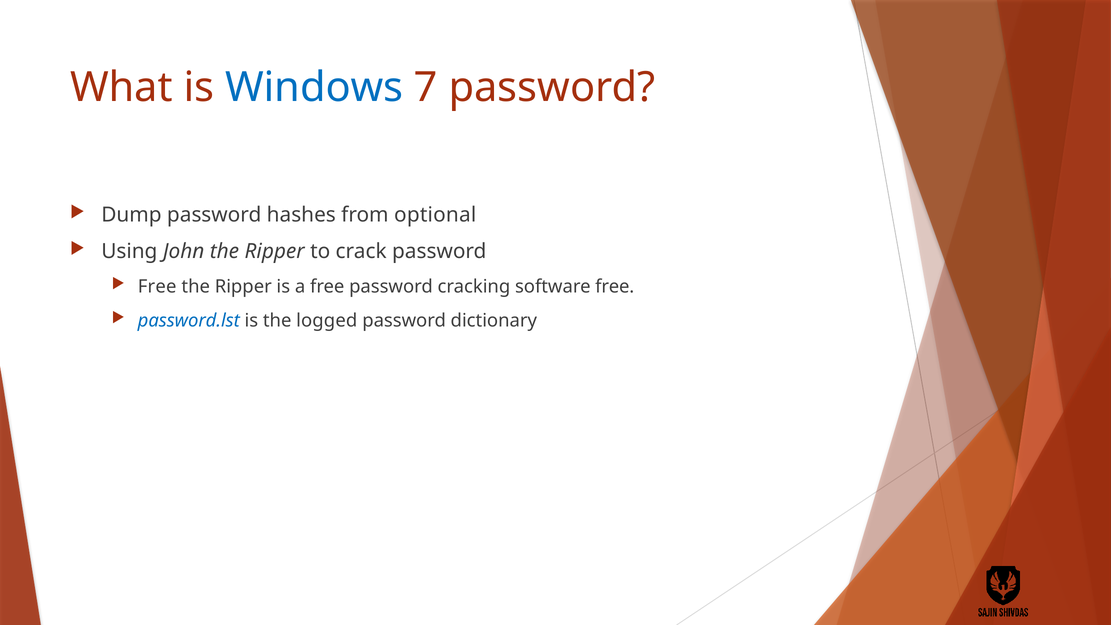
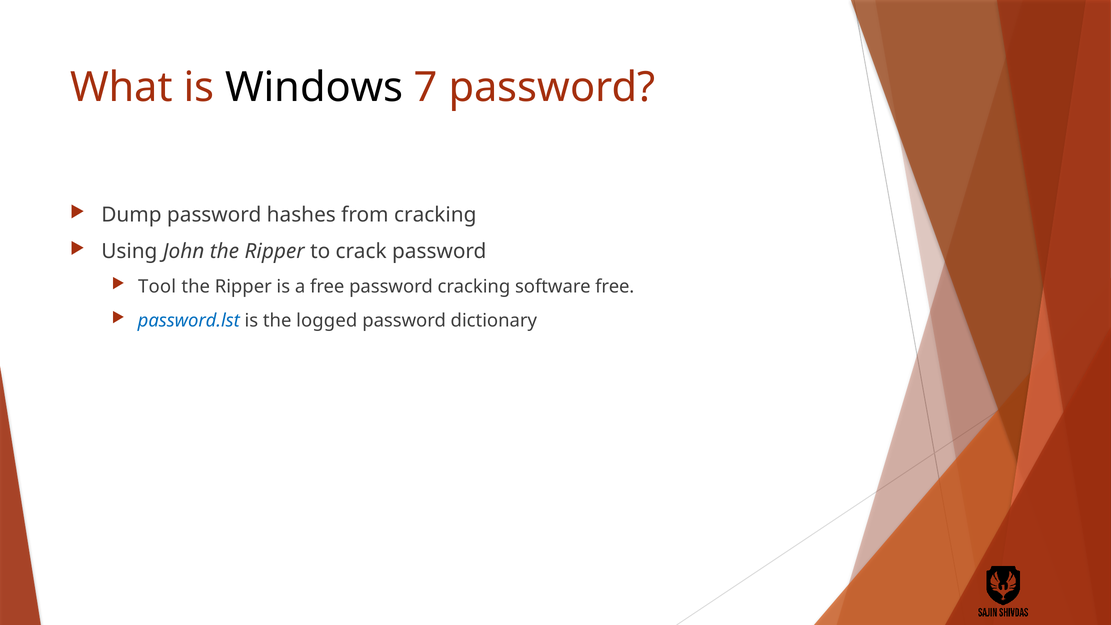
Windows colour: blue -> black (314, 88)
from optional: optional -> cracking (435, 215)
Free: Free -> Tool (157, 287)
